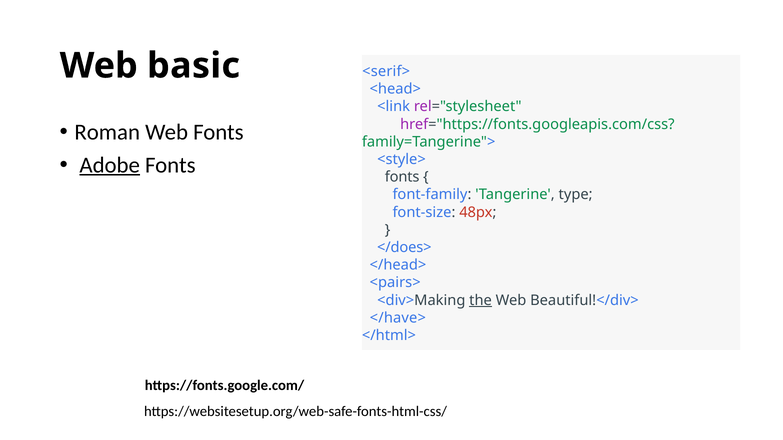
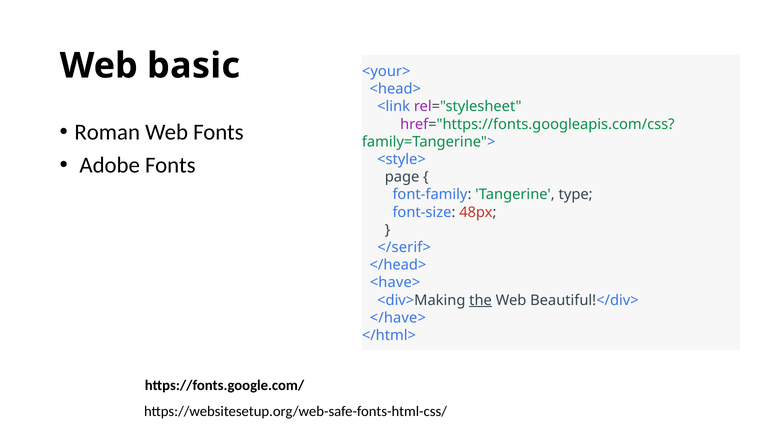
<serif>: <serif> -> <your> (386, 71)
Adobe underline: present -> none (110, 165)
fonts: fonts -> page (402, 177)
</does>: </does> -> </serif> (404, 248)
<pairs>: <pairs> -> <have> (395, 283)
